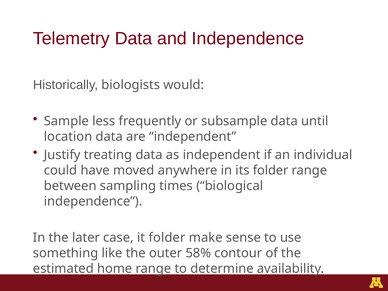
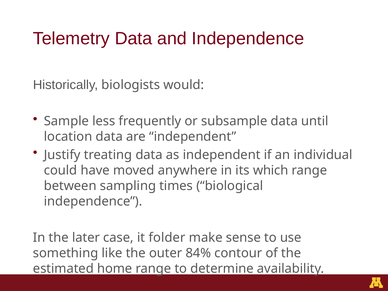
its folder: folder -> which (271, 170)
58%: 58% -> 84% (198, 253)
